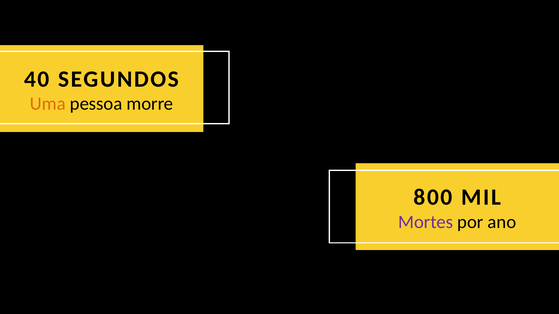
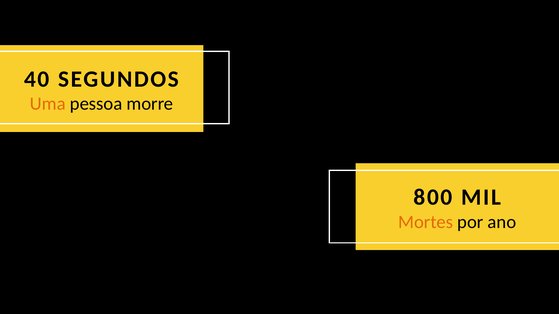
Mortes colour: purple -> orange (426, 222)
